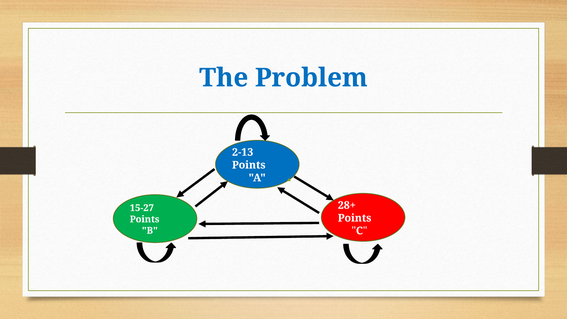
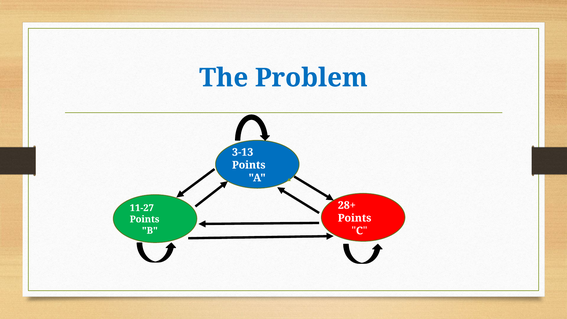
2-13: 2-13 -> 3-13 (243, 152)
15-27: 15-27 -> 11-27 (142, 208)
